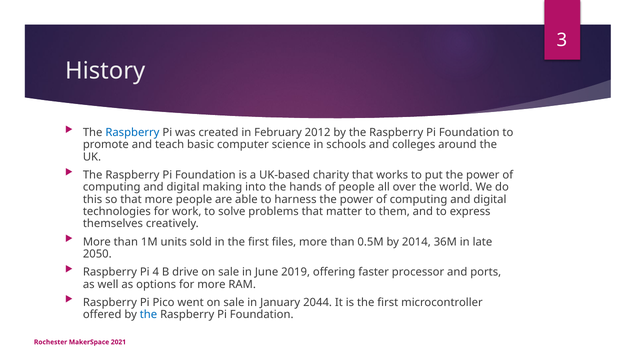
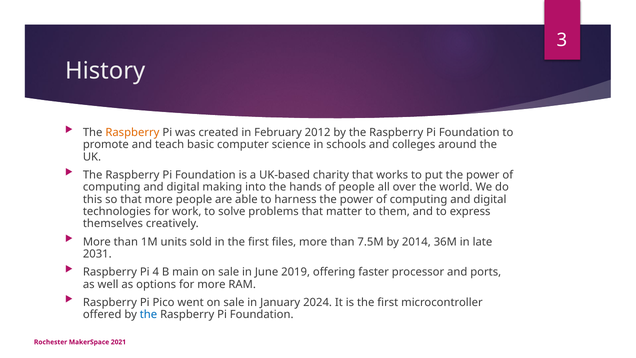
Raspberry colour: blue -> orange (132, 132)
0.5M: 0.5M -> 7.5M (371, 242)
2050: 2050 -> 2031 (97, 254)
drive: drive -> main (185, 272)
2044: 2044 -> 2024 (318, 302)
